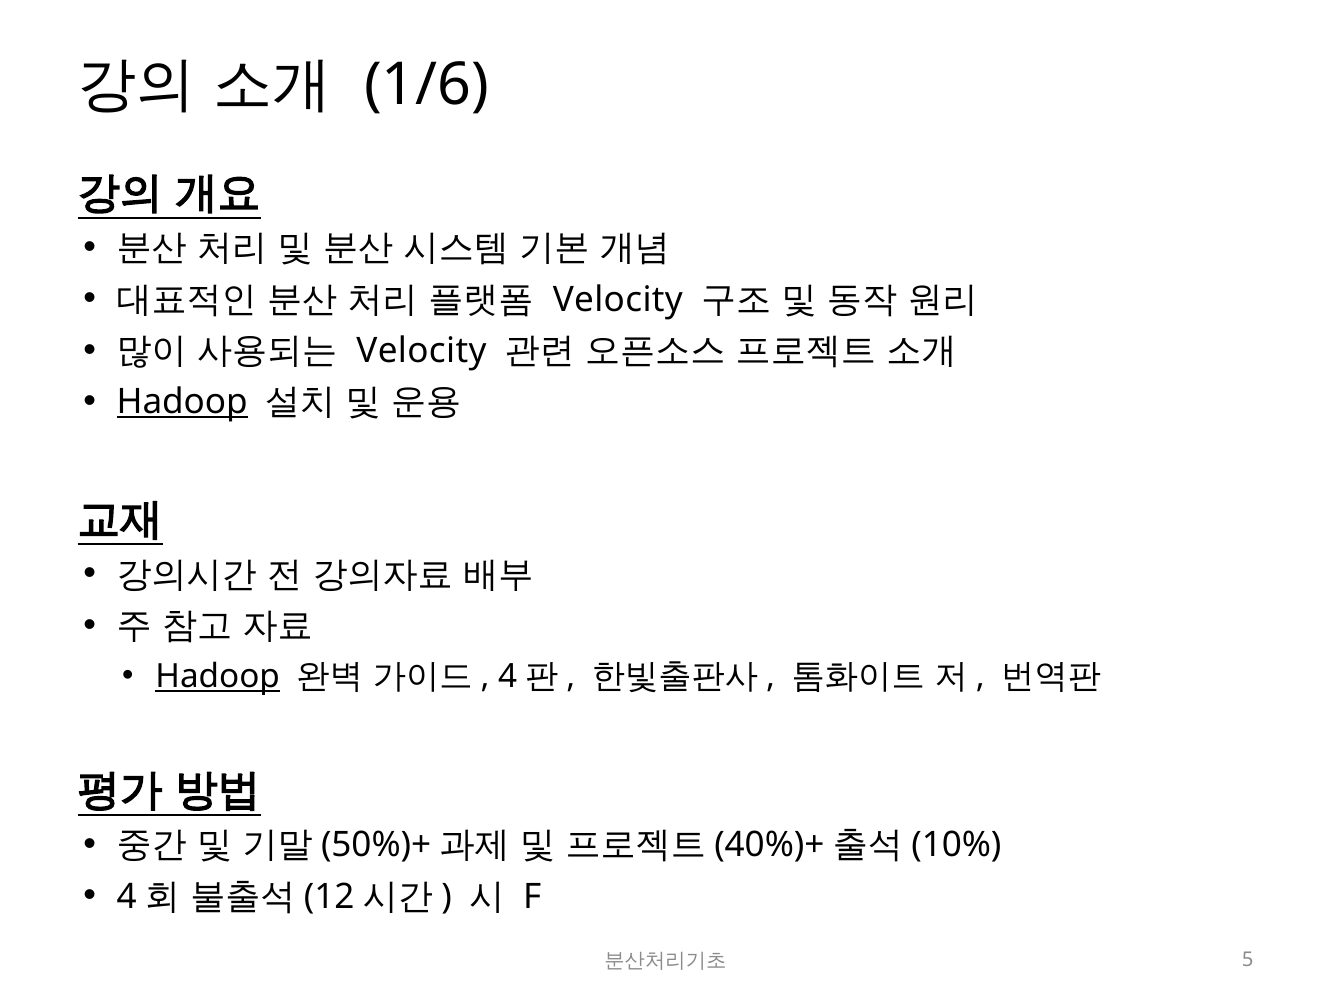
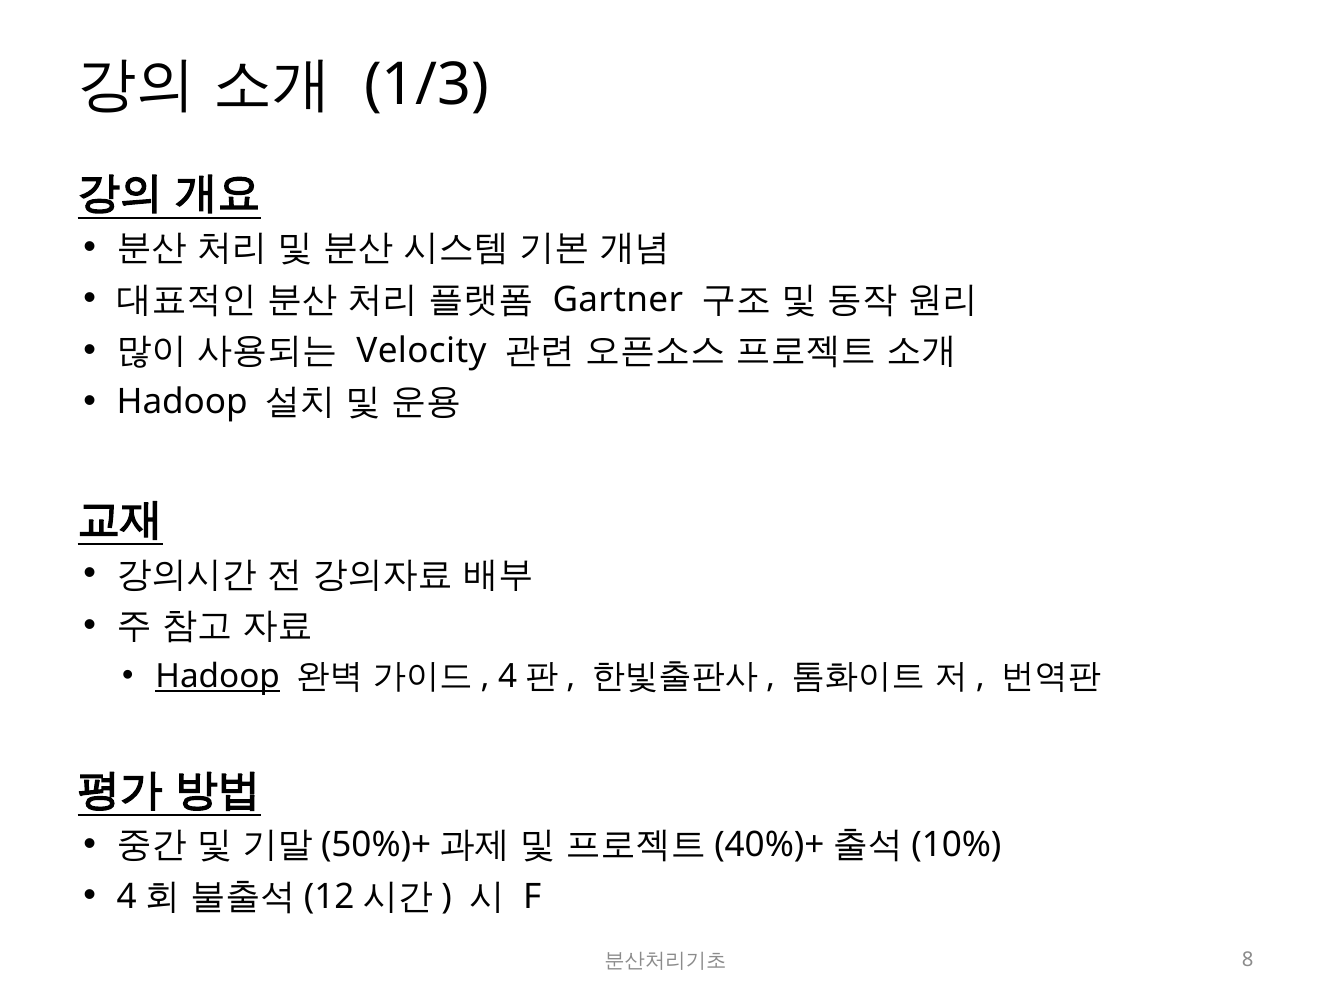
1/6: 1/6 -> 1/3 (427, 85)
Velocity: Velocity -> Gartner (618, 299)
Hadoop underline: present -> none (182, 402)
5: 5 -> 8 (1248, 959)
